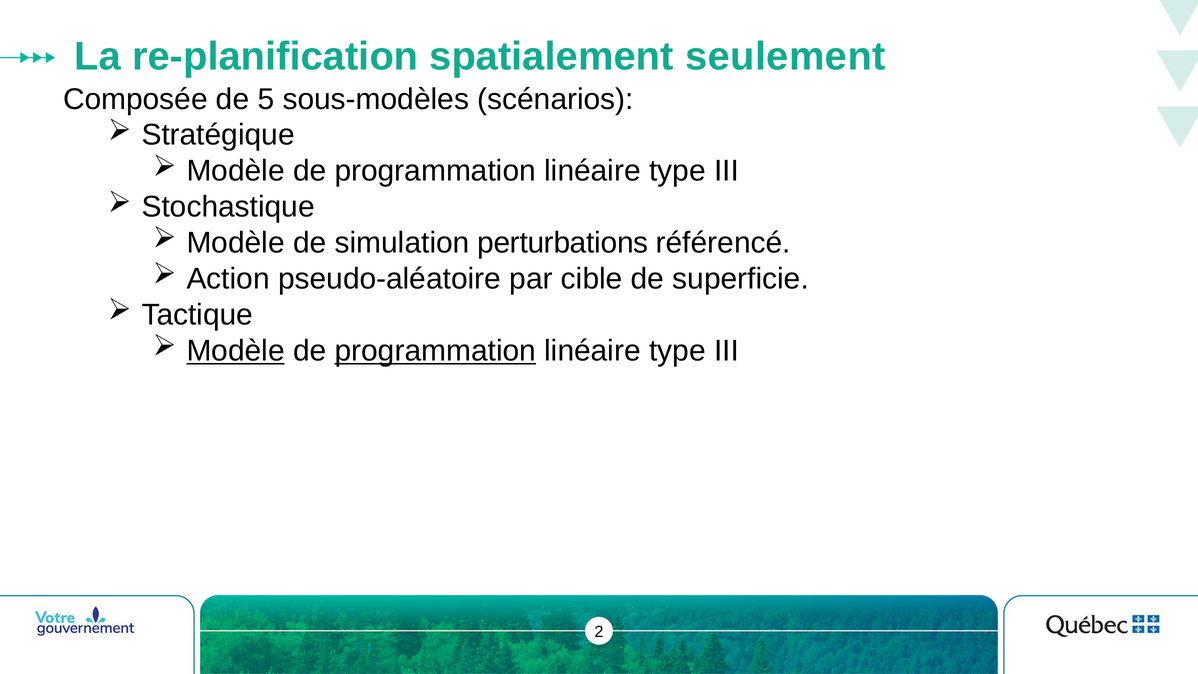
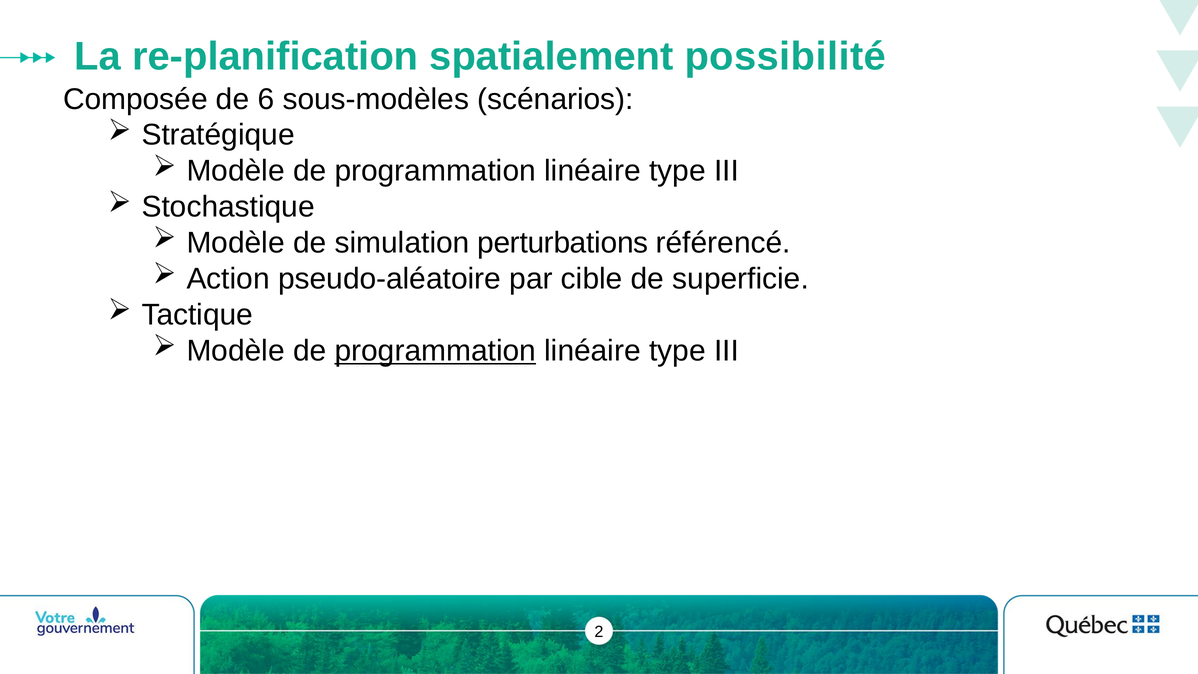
seulement: seulement -> possibilité (785, 57)
5: 5 -> 6 (266, 99)
Modèle underline: present -> none (236, 351)
